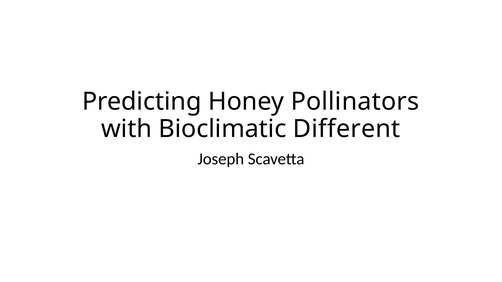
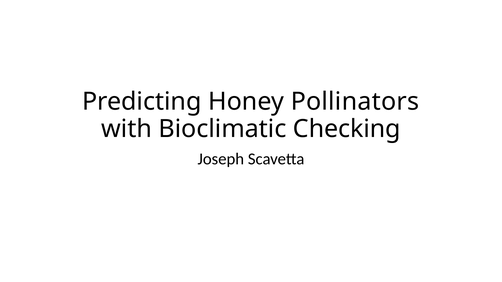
Different: Different -> Checking (347, 129)
